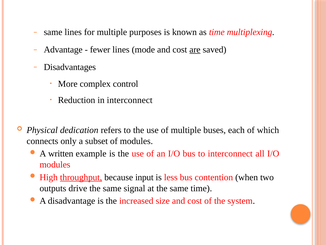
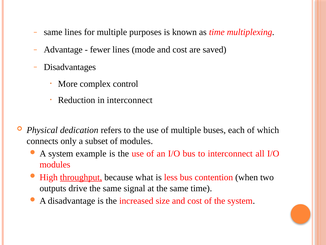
are underline: present -> none (195, 50)
A written: written -> system (61, 153)
input: input -> what (144, 177)
